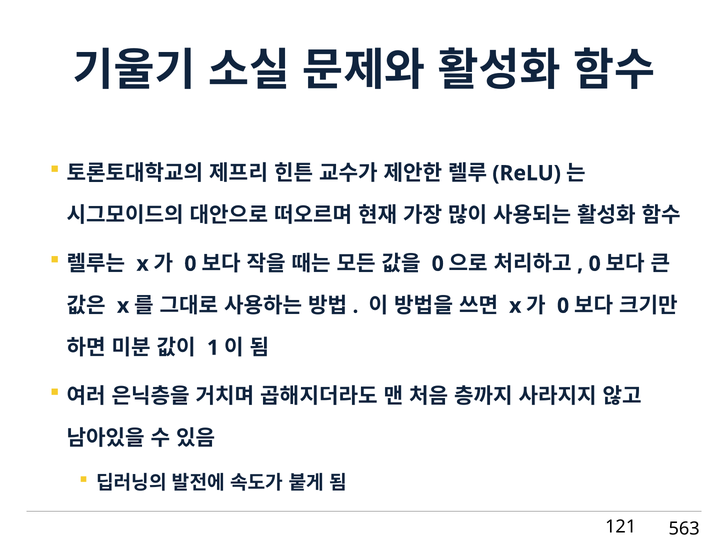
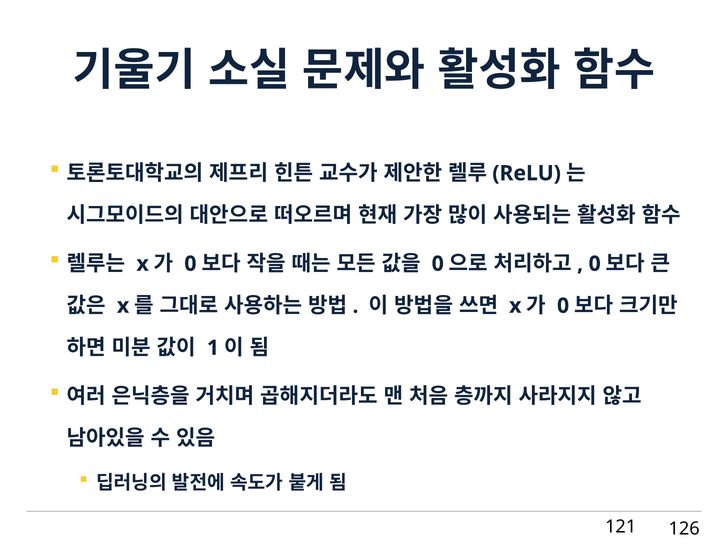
563: 563 -> 126 (684, 529)
